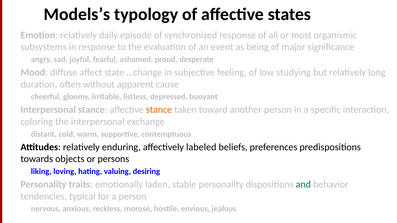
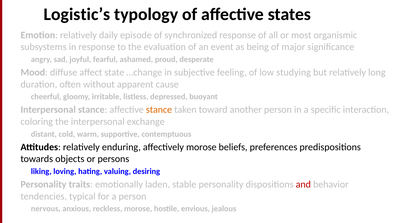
Models’s: Models’s -> Logistic’s (77, 14)
affectively labeled: labeled -> morose (201, 147)
and colour: green -> red (303, 185)
